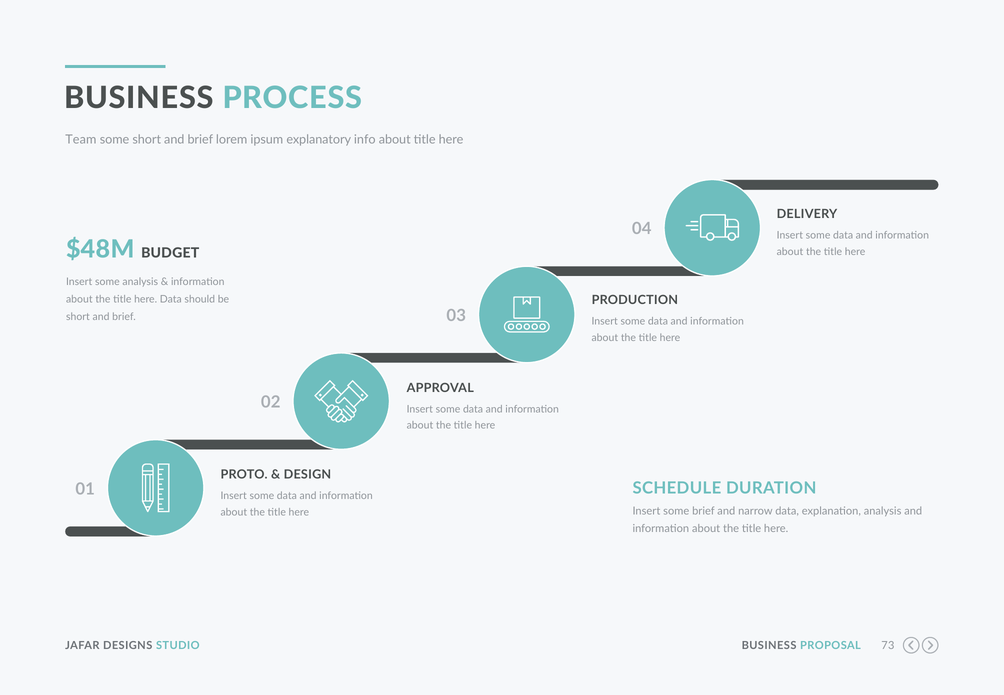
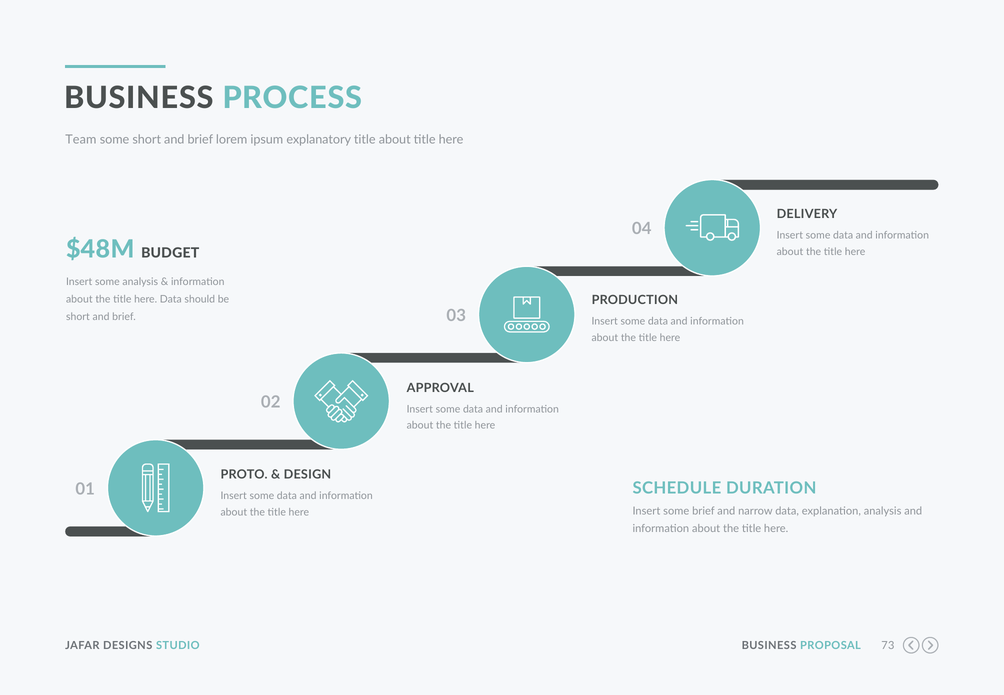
explanatory info: info -> title (365, 140)
